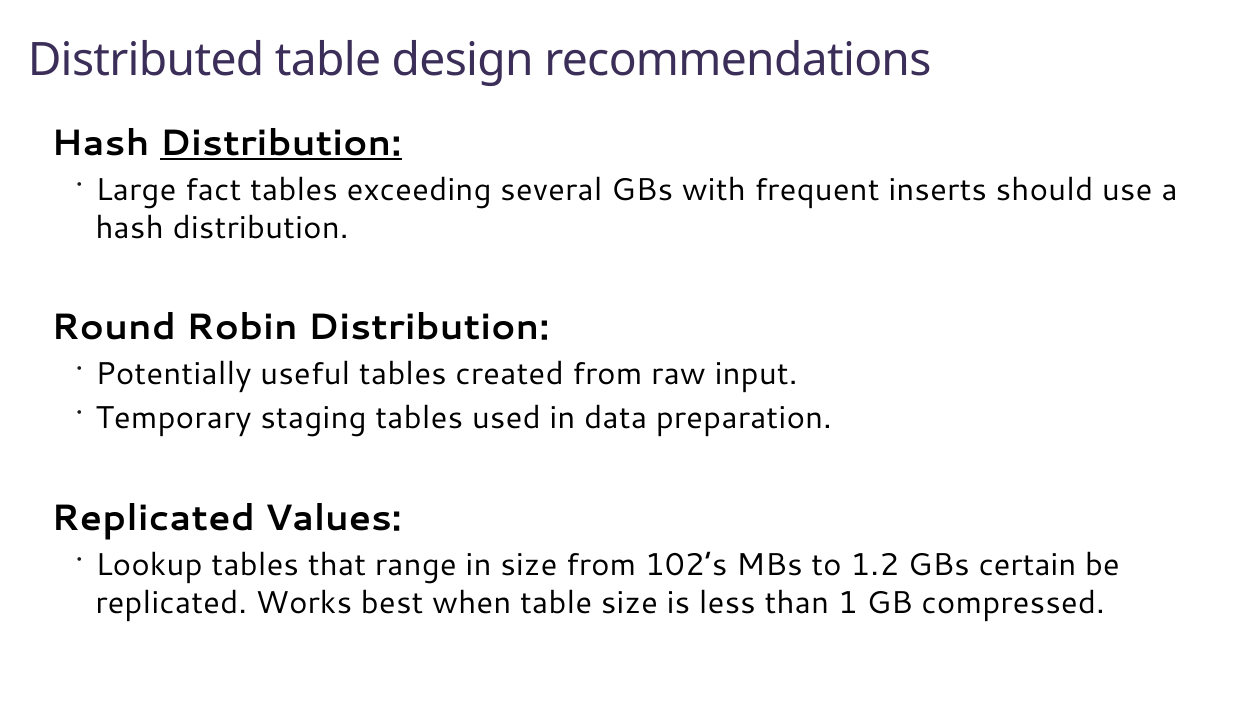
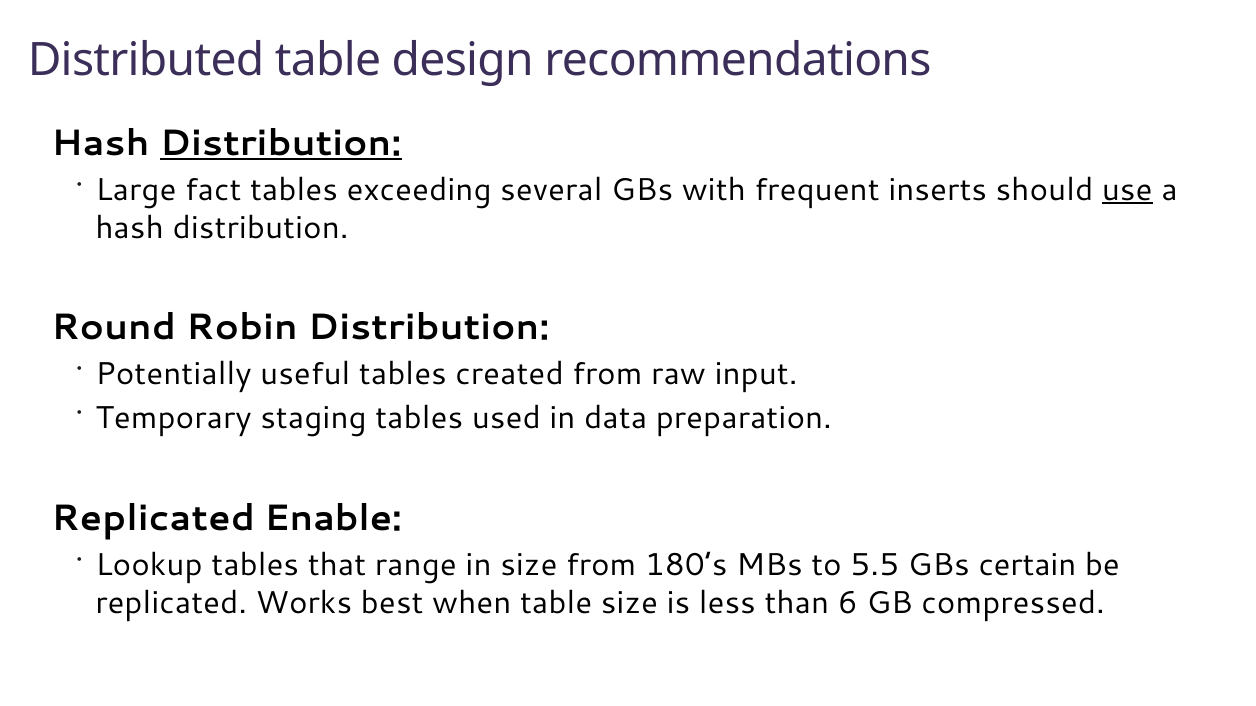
use underline: none -> present (1127, 190)
Values: Values -> Enable (333, 519)
102’s: 102’s -> 180’s (686, 566)
1.2: 1.2 -> 5.5 (875, 566)
1: 1 -> 6 (848, 603)
